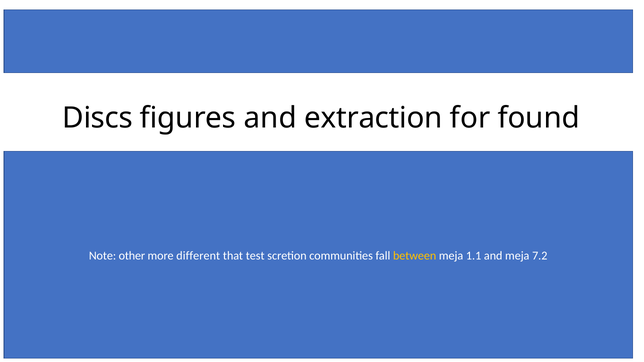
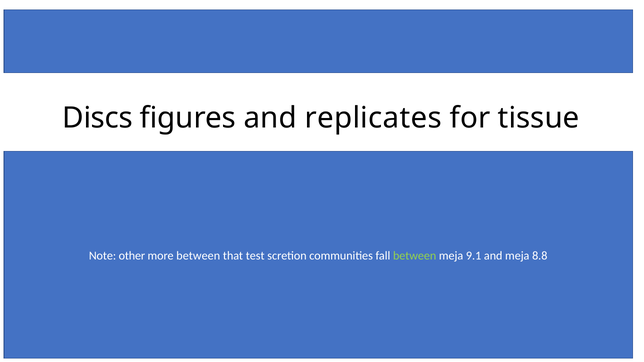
extraction: extraction -> replicates (373, 118)
found: found -> tissue (539, 118)
more different: different -> between (198, 256)
between colour: yellow -> light green (415, 256)
1.1: 1.1 -> 9.1 (474, 256)
7.2: 7.2 -> 8.8 (540, 256)
